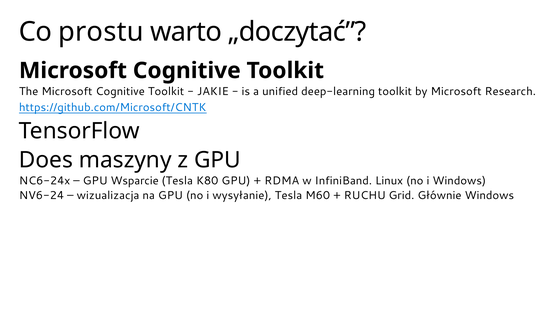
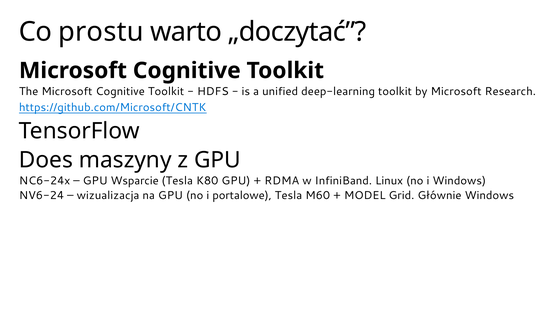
JAKIE: JAKIE -> HDFS (213, 91)
wysyłanie: wysyłanie -> portalowe (242, 195)
RUCHU: RUCHU -> MODEL (365, 195)
